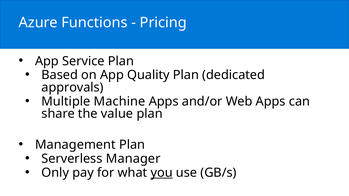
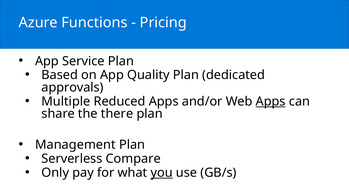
Machine: Machine -> Reduced (120, 102)
Apps underline: none -> present (271, 102)
value: value -> there (117, 114)
Manager: Manager -> Compare (133, 159)
